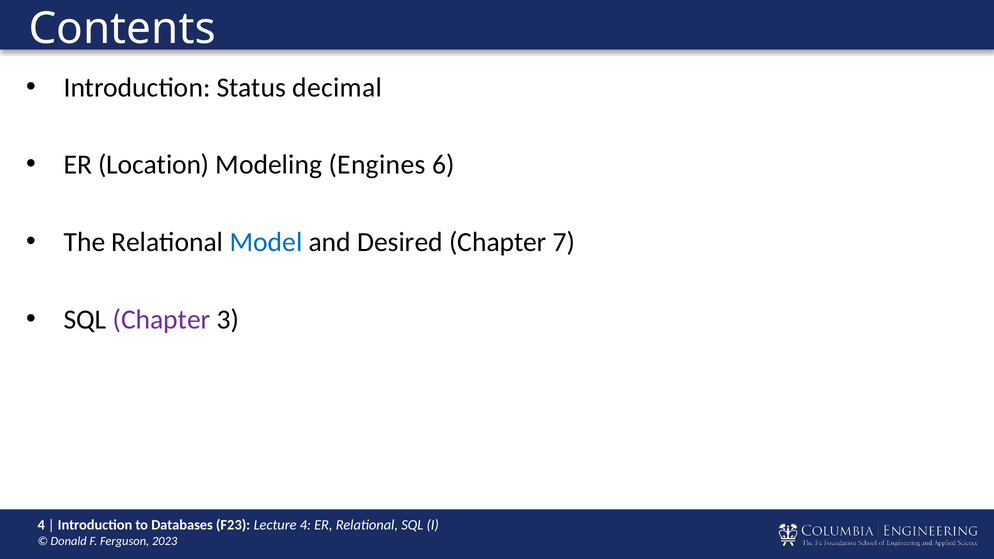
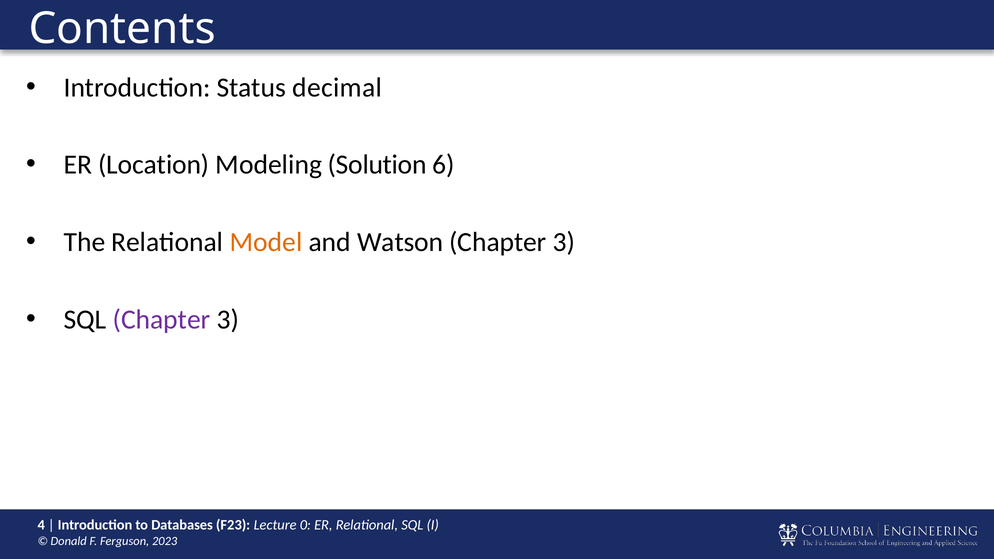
Engines: Engines -> Solution (377, 165)
Model colour: blue -> orange (266, 242)
Desired: Desired -> Watson (400, 242)
7: 7 -> 3 (564, 242)
4: 4 -> 0 (305, 525)
